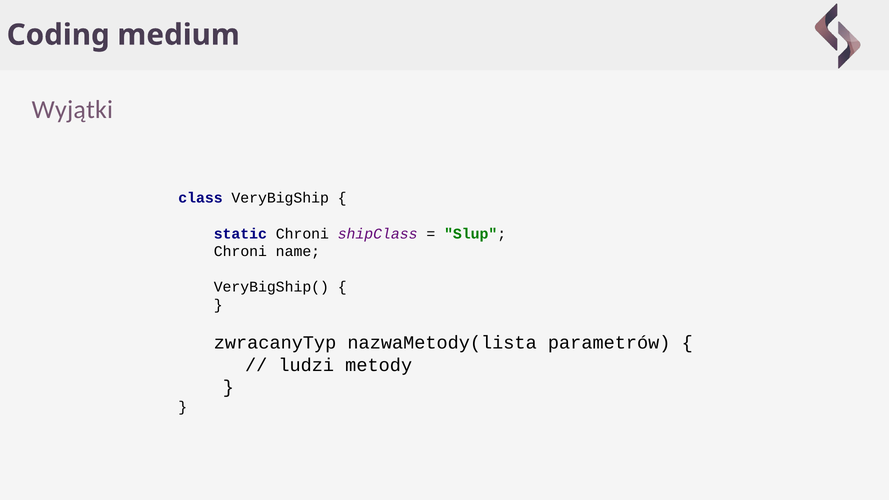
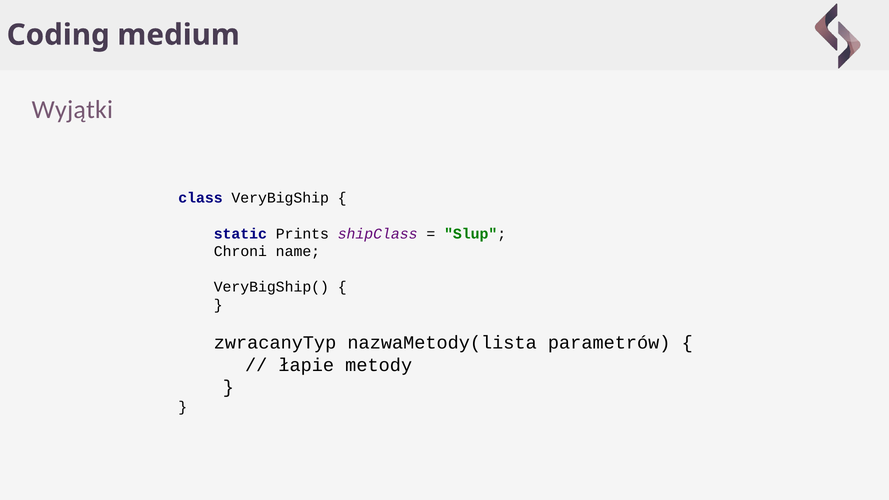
static Chroni: Chroni -> Prints (302, 234)
ludzi: ludzi -> łapie (306, 365)
